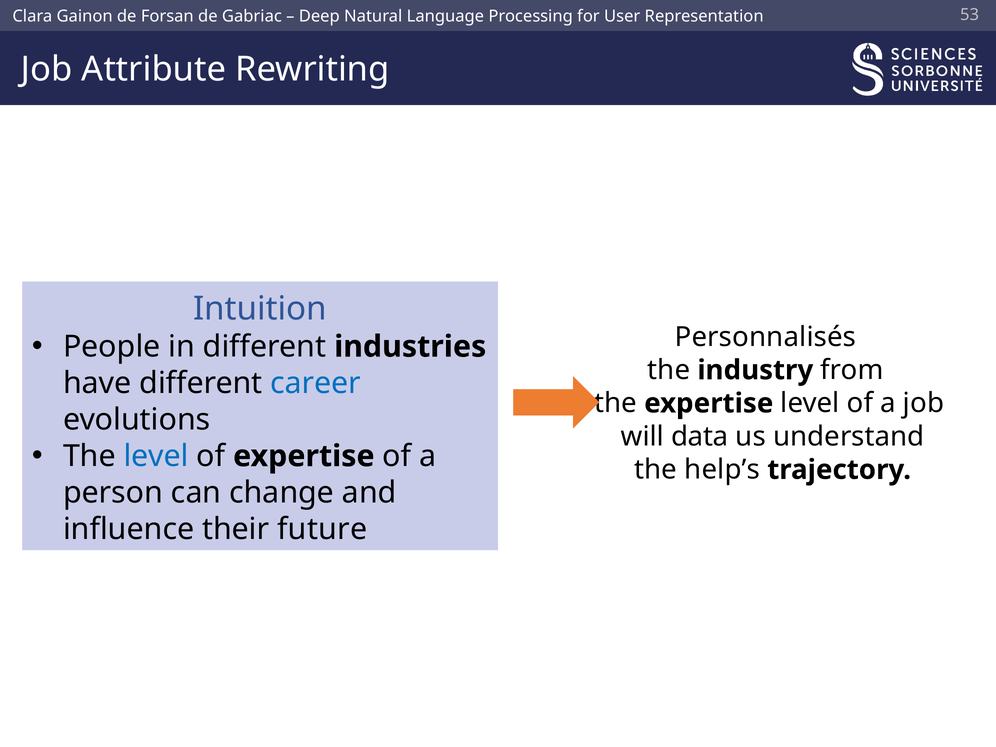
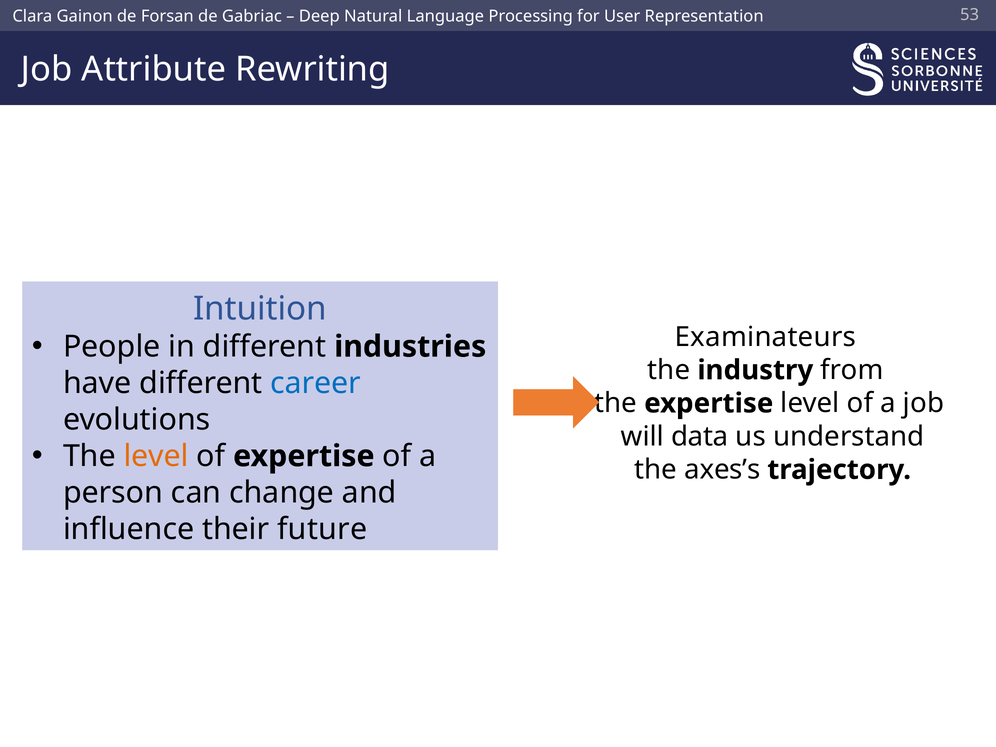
Personnalisés: Personnalisés -> Examinateurs (765, 337)
level colour: blue -> orange (156, 456)
help’s: help’s -> axes’s (722, 470)
